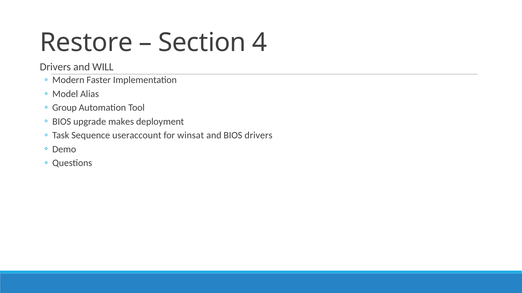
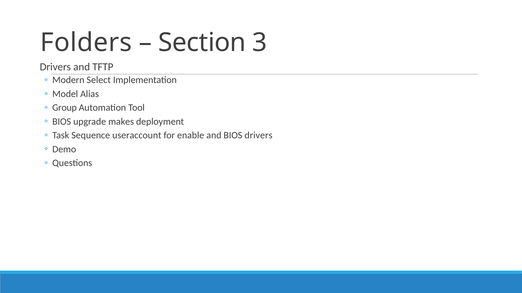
Restore: Restore -> Folders (86, 43)
4: 4 -> 3 (260, 43)
WILL: WILL -> TFTP (103, 67)
Faster: Faster -> Select (99, 80)
winsat: winsat -> enable (191, 136)
